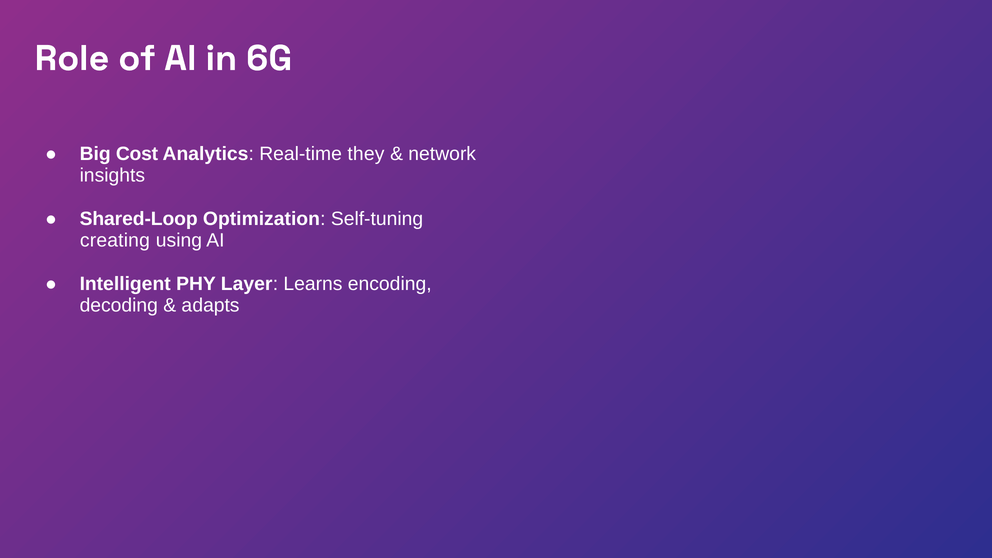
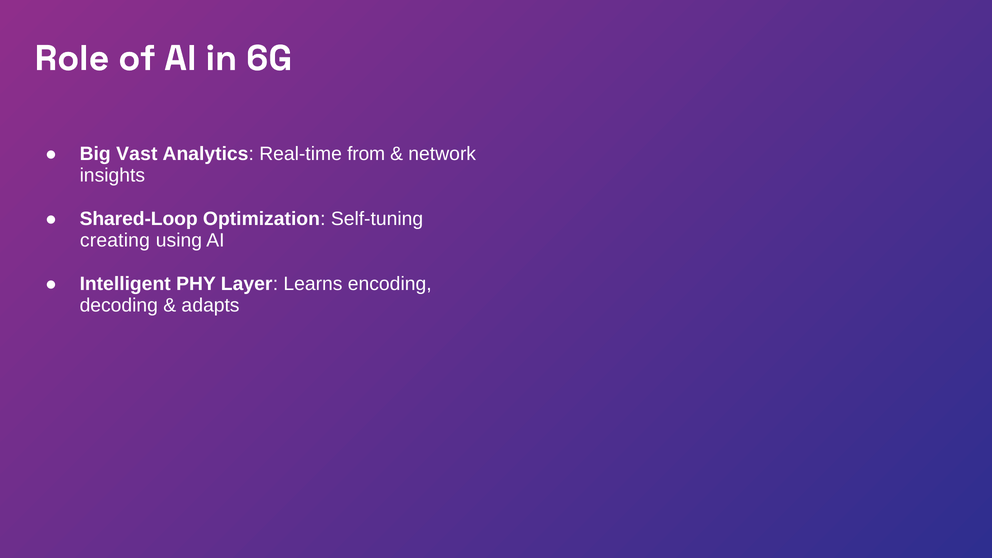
Cost: Cost -> Vast (137, 154)
they: they -> from (366, 154)
